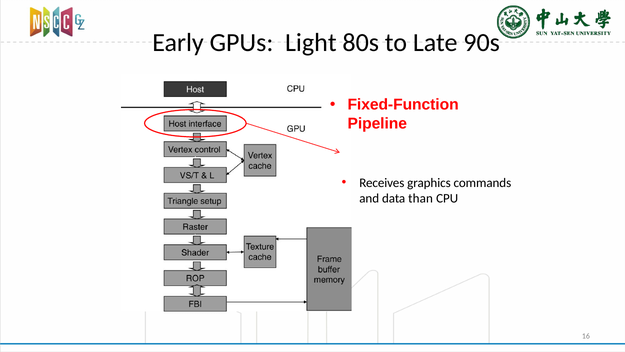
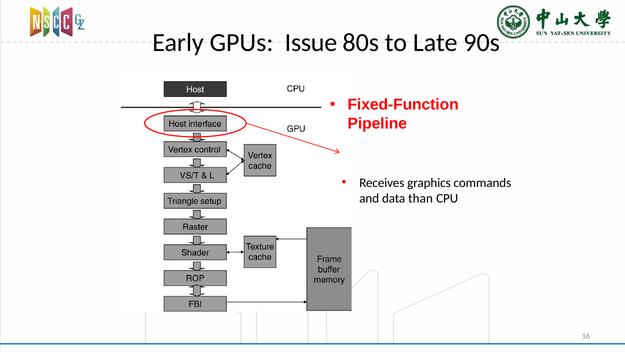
Light: Light -> Issue (311, 42)
